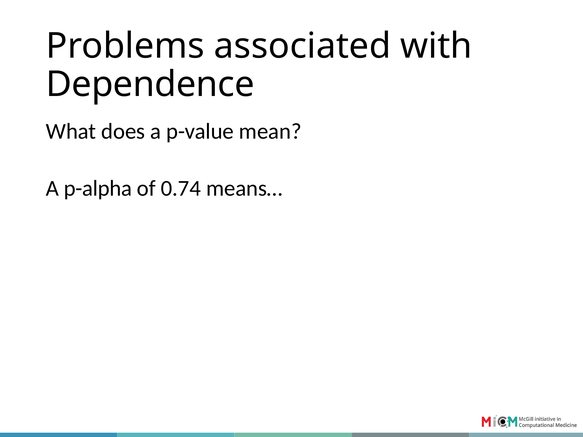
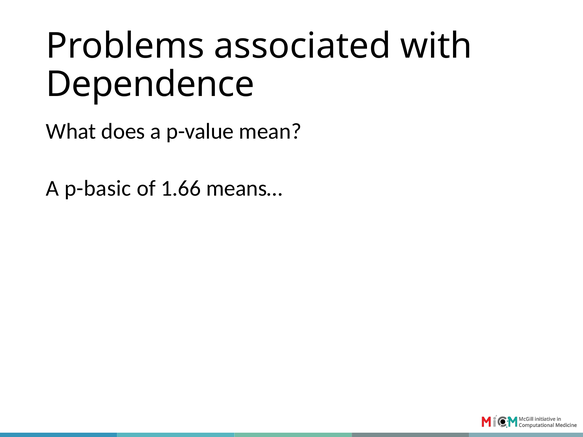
p-alpha: p-alpha -> p-basic (98, 188)
0.74: 0.74 -> 1.66 (181, 188)
